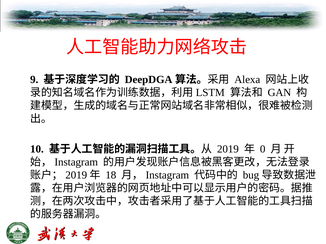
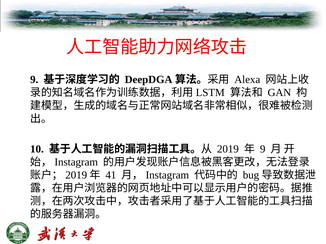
0: 0 -> 9 (263, 149)
18: 18 -> 41 (111, 175)
